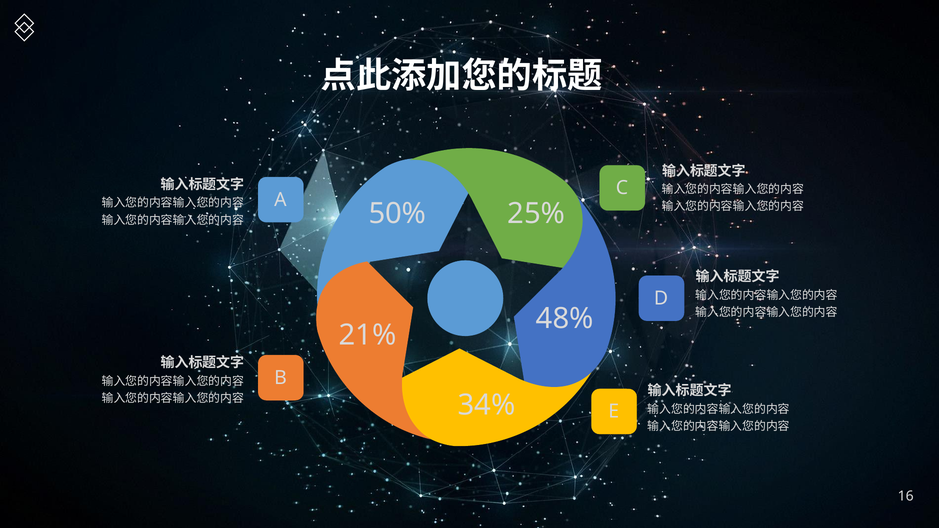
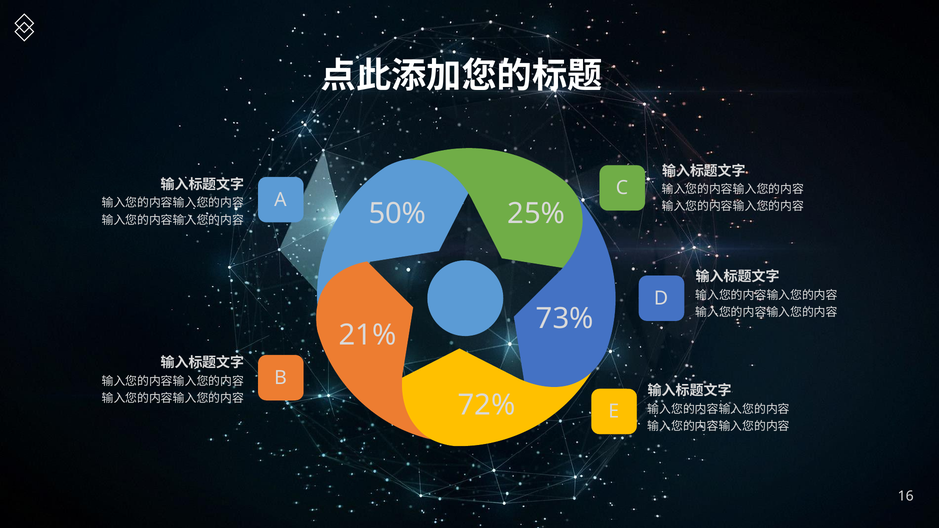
48%: 48% -> 73% (565, 319)
34%: 34% -> 72% (487, 405)
